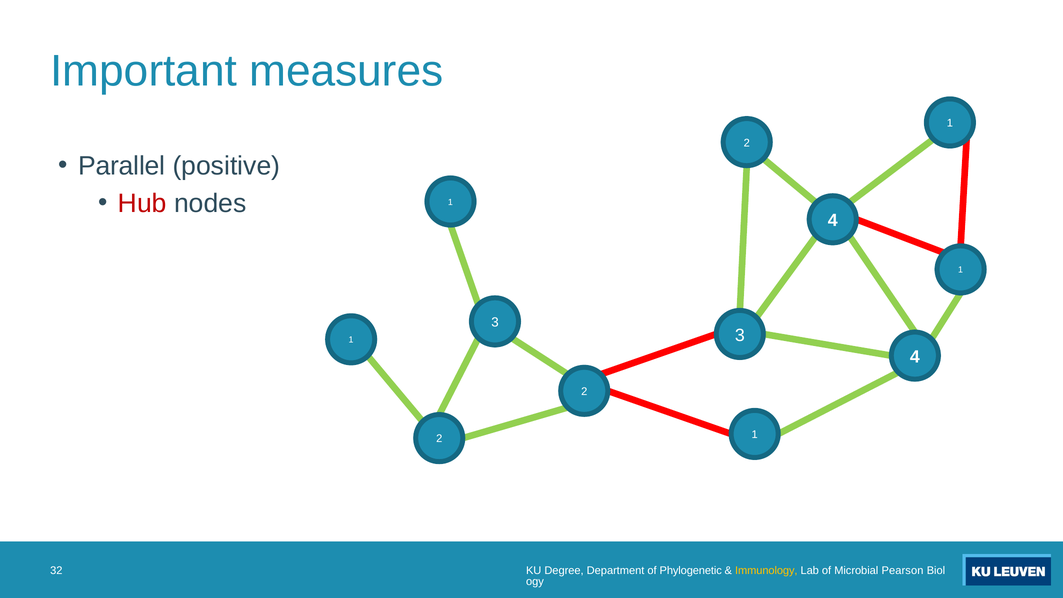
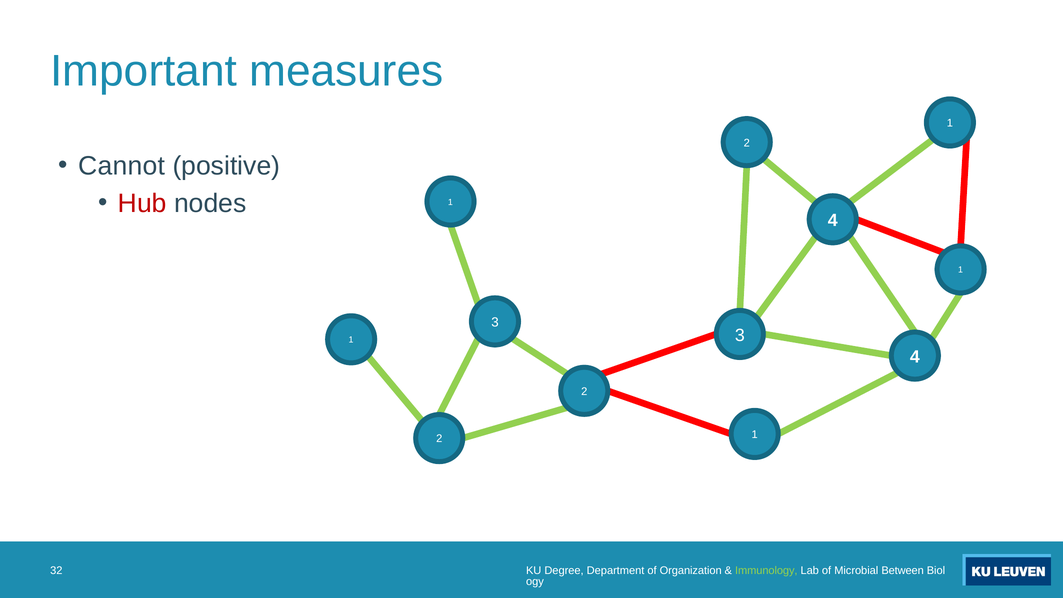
Parallel: Parallel -> Cannot (122, 166)
Phylogenetic: Phylogenetic -> Organization (691, 570)
Immunology colour: yellow -> light green (766, 570)
Pearson: Pearson -> Between (903, 570)
